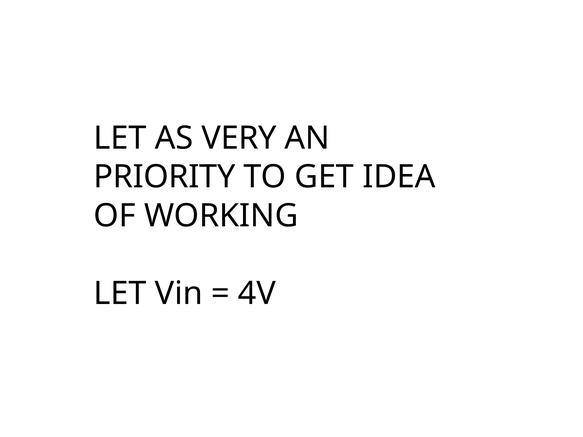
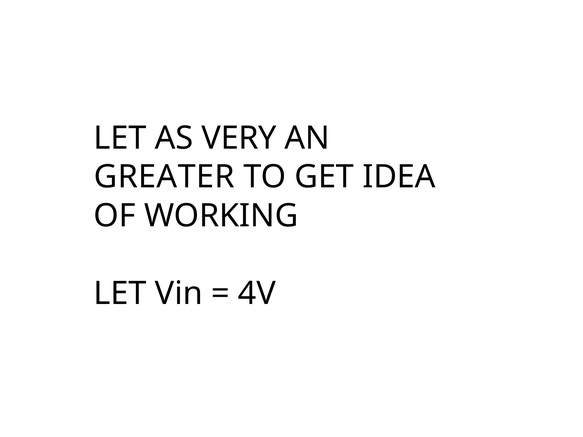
PRIORITY: PRIORITY -> GREATER (164, 177)
